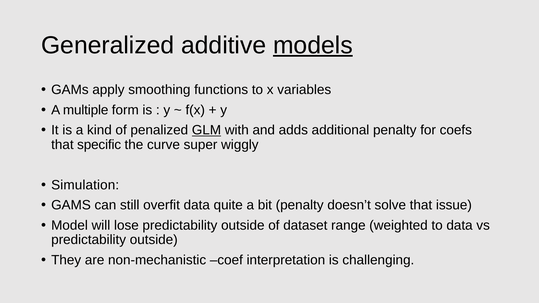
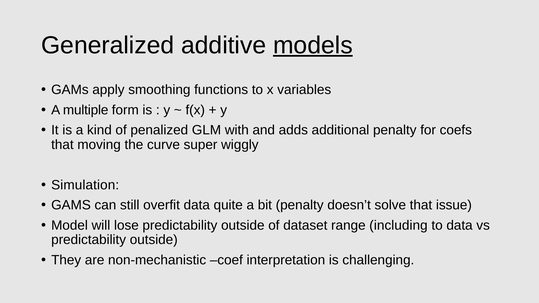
GLM underline: present -> none (206, 130)
specific: specific -> moving (99, 145)
weighted: weighted -> including (398, 225)
